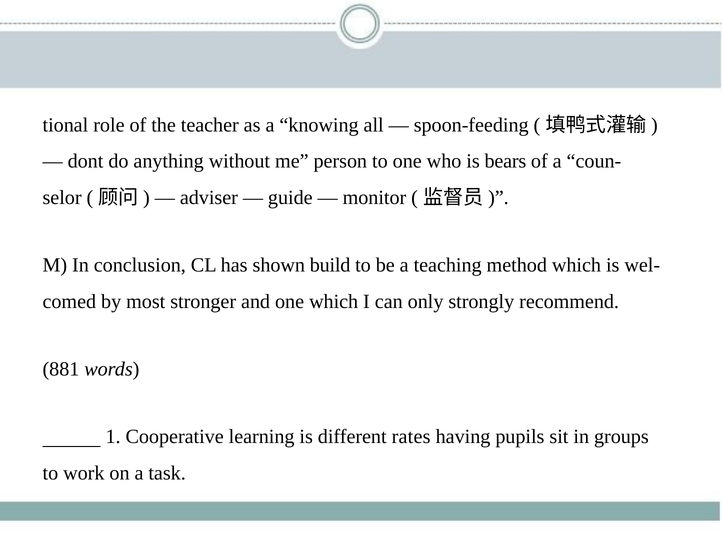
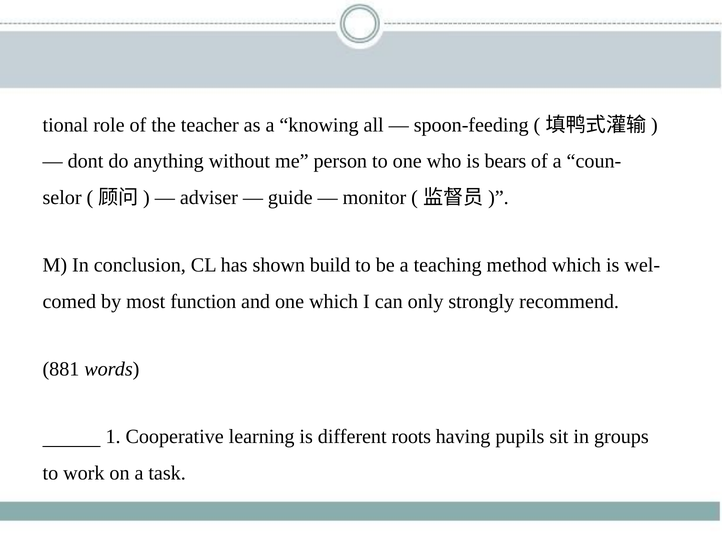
stronger: stronger -> function (203, 301)
rates: rates -> roots (411, 437)
